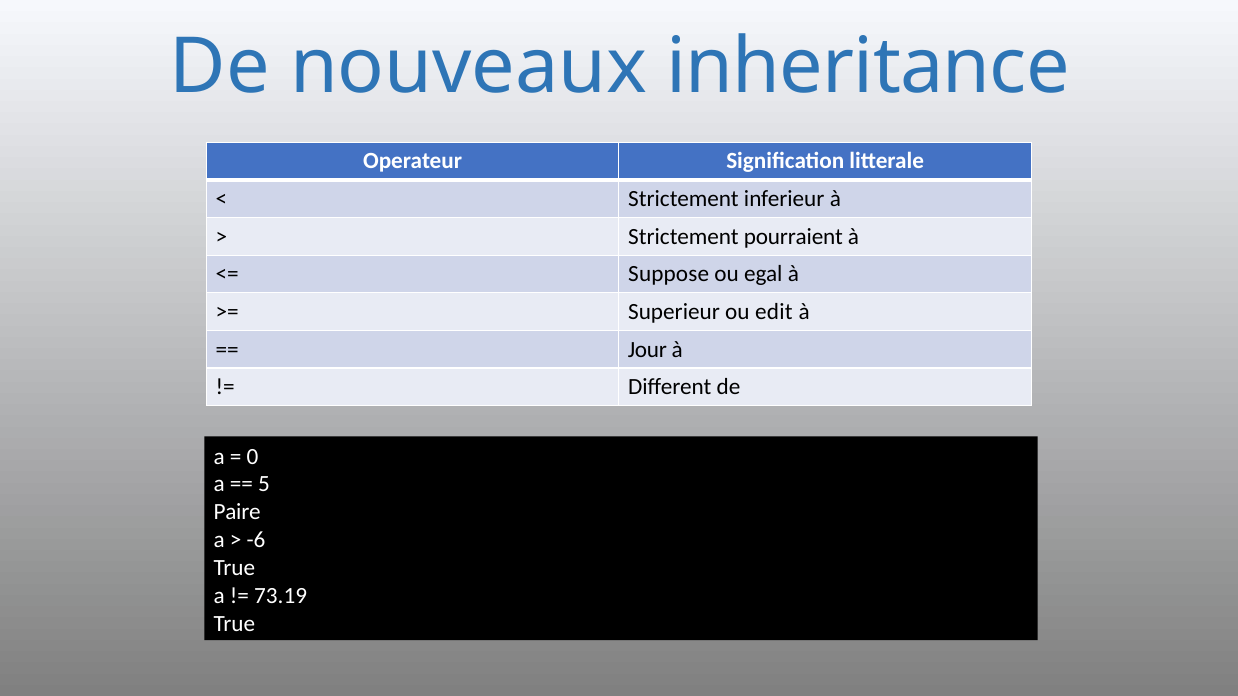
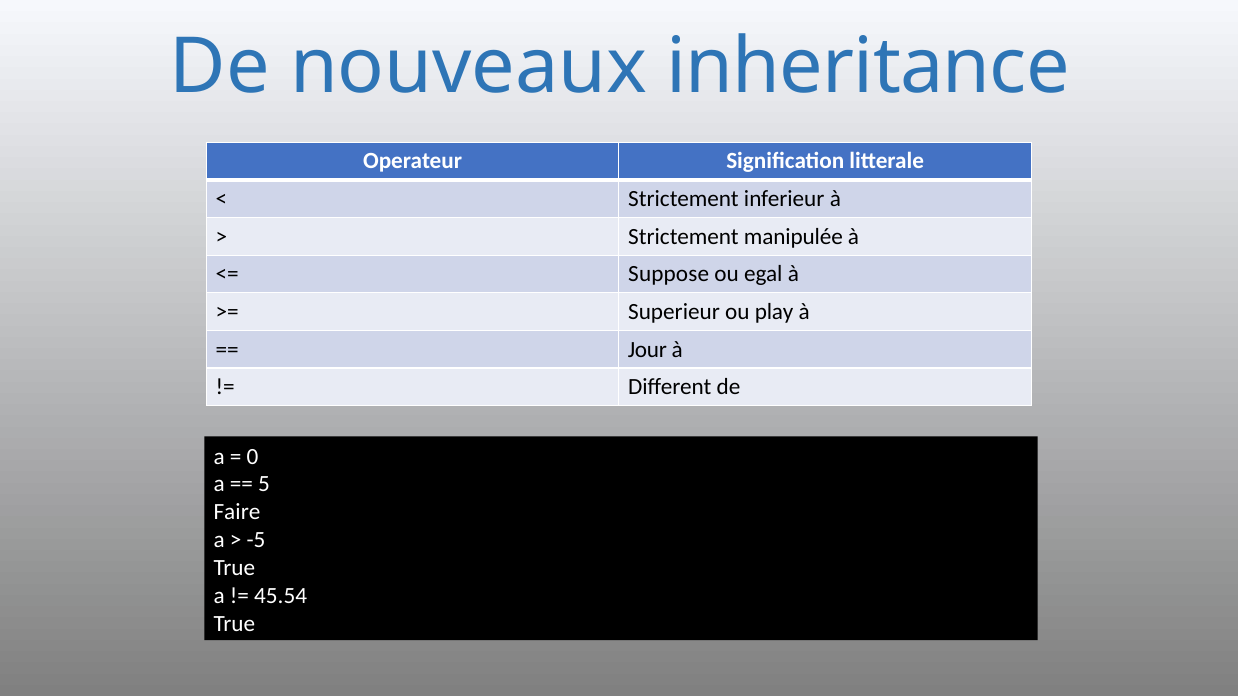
pourraient: pourraient -> manipulée (793, 237)
edit: edit -> play (774, 312)
Paire: Paire -> Faire (237, 512)
-6: -6 -> -5 (256, 540)
73.19: 73.19 -> 45.54 (281, 596)
